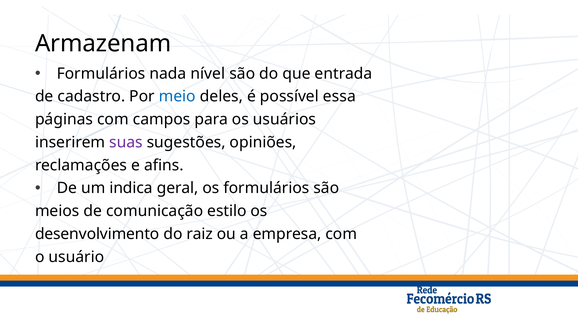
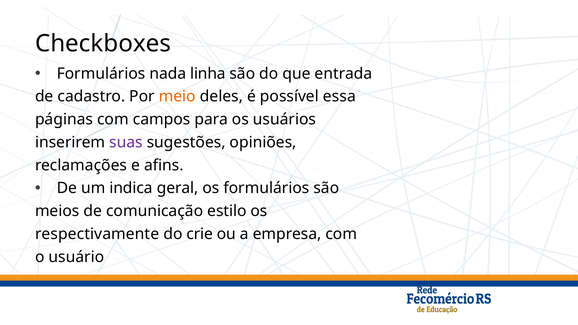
Armazenam: Armazenam -> Checkboxes (103, 44)
nível: nível -> linha (208, 74)
meio colour: blue -> orange (177, 97)
desenvolvimento: desenvolvimento -> respectivamente (97, 234)
raiz: raiz -> crie (200, 234)
